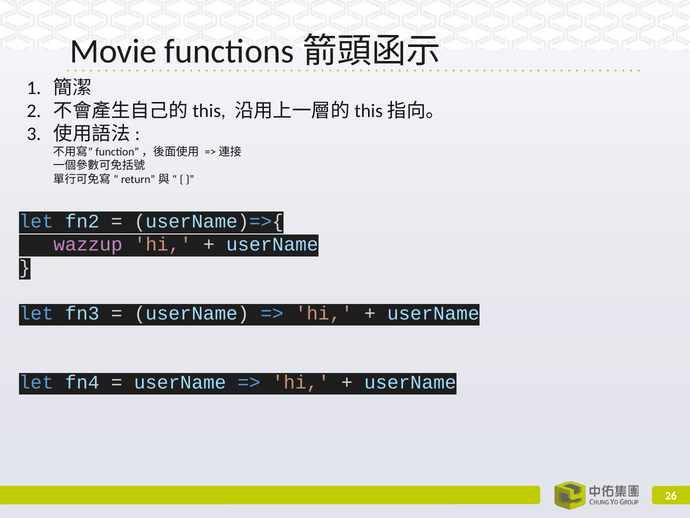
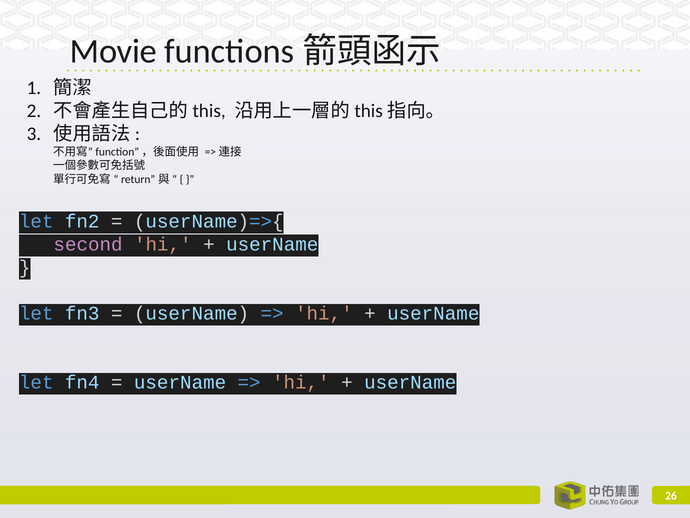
wazzup: wazzup -> second (88, 244)
